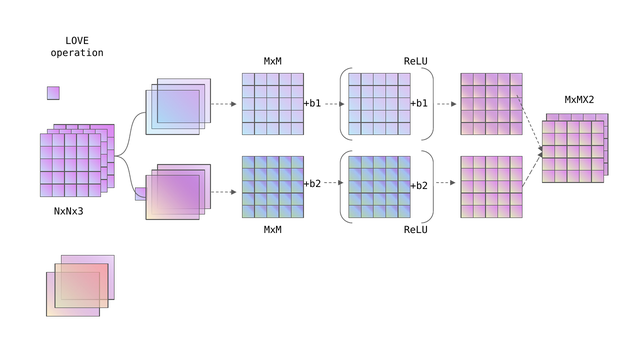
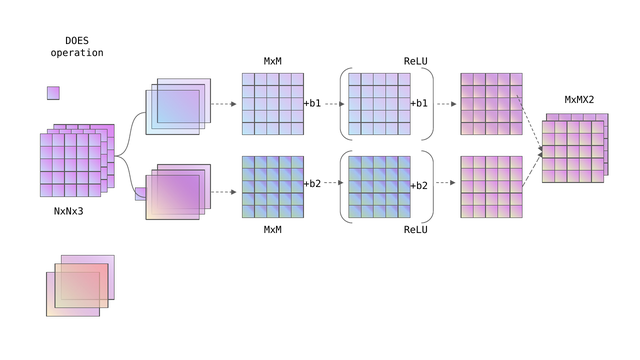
LOVE: LOVE -> DOES (77, 41)
